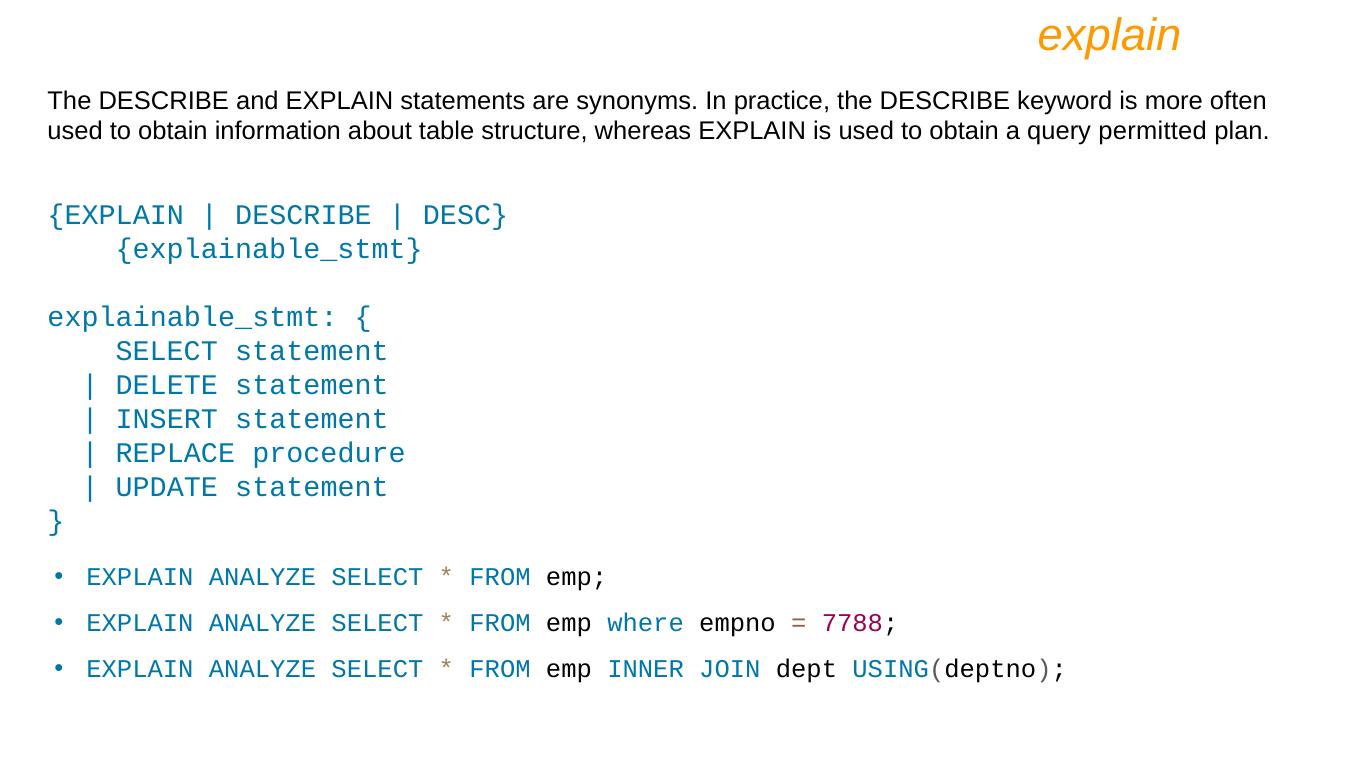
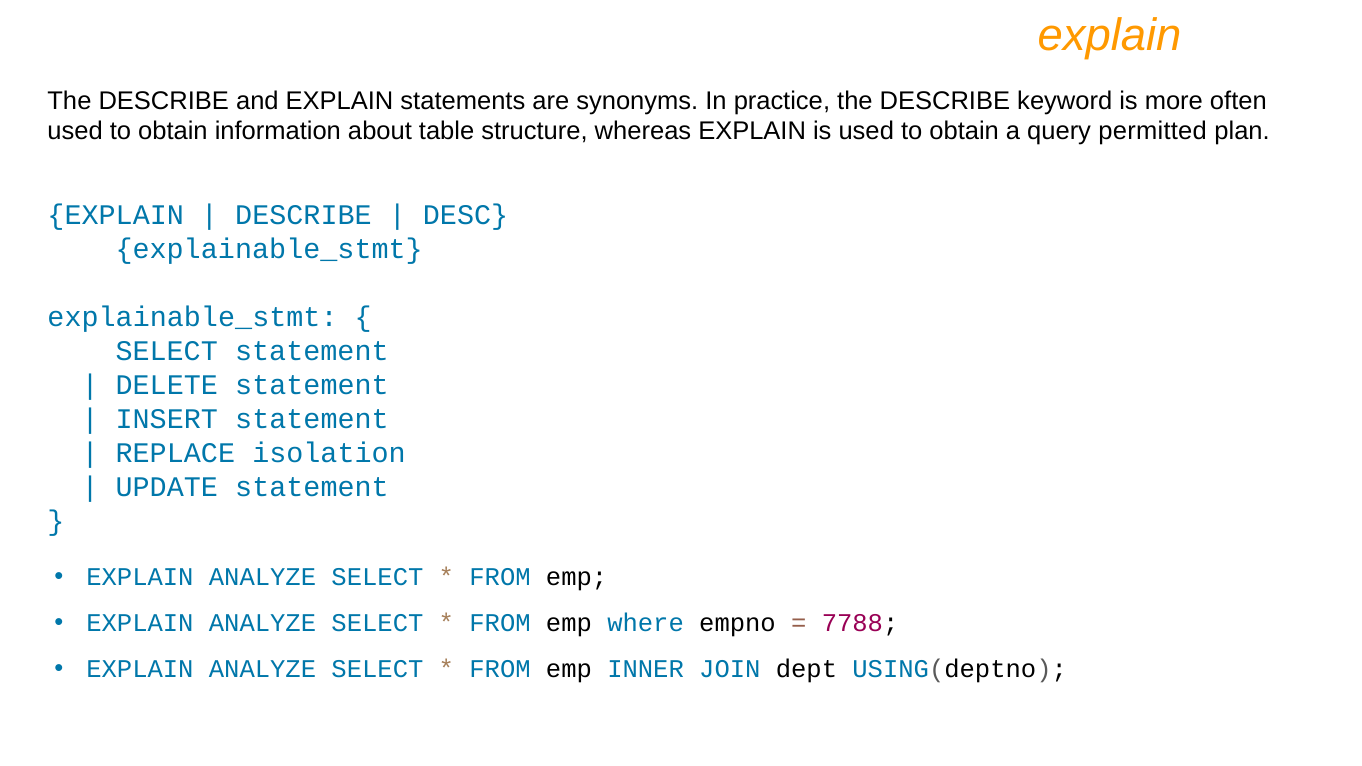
procedure: procedure -> isolation (329, 453)
